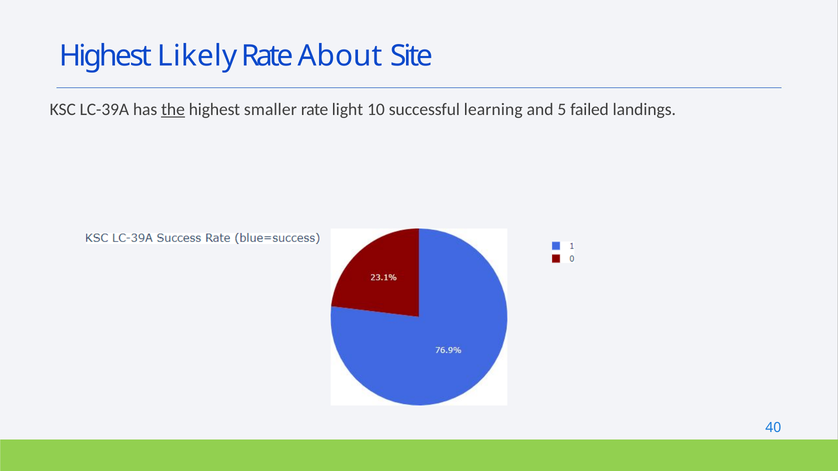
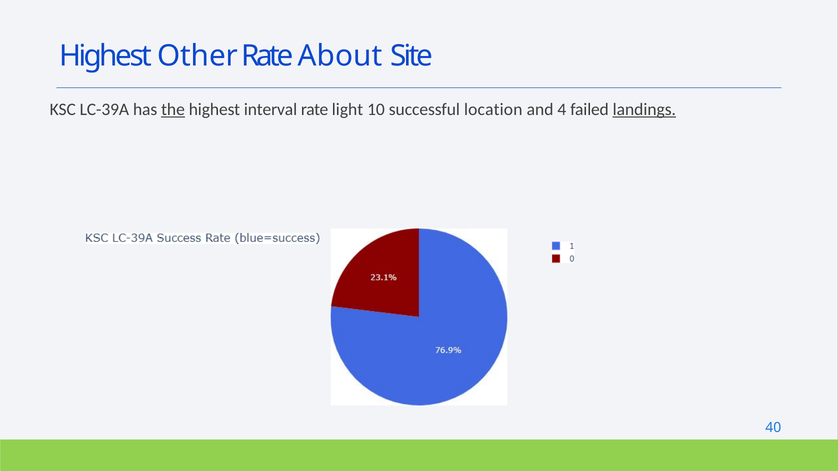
Likely: Likely -> Other (198, 56)
smaller: smaller -> interval (271, 110)
learning: learning -> location (493, 110)
5: 5 -> 4 (562, 110)
landings underline: none -> present (644, 110)
